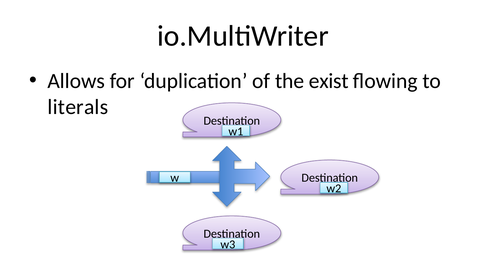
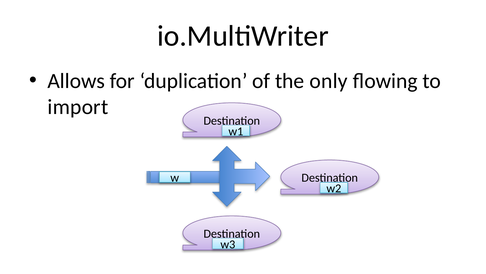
exist: exist -> only (329, 81)
literals: literals -> import (78, 107)
